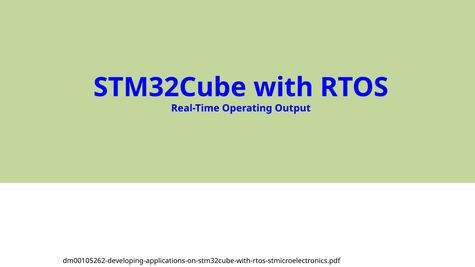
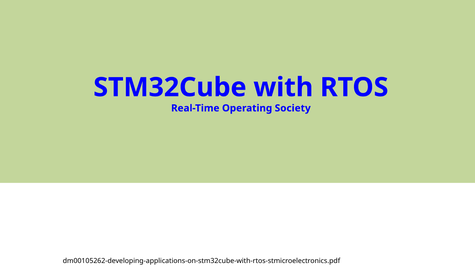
Output: Output -> Society (293, 108)
